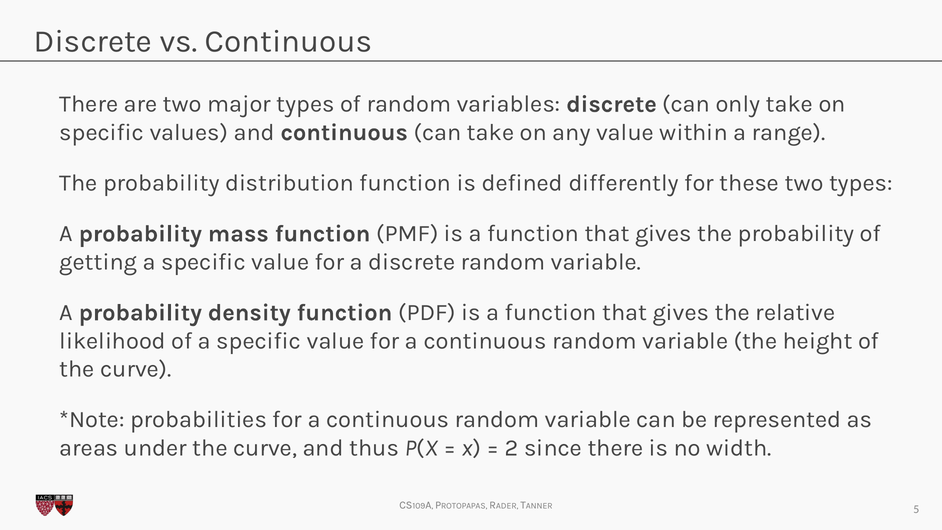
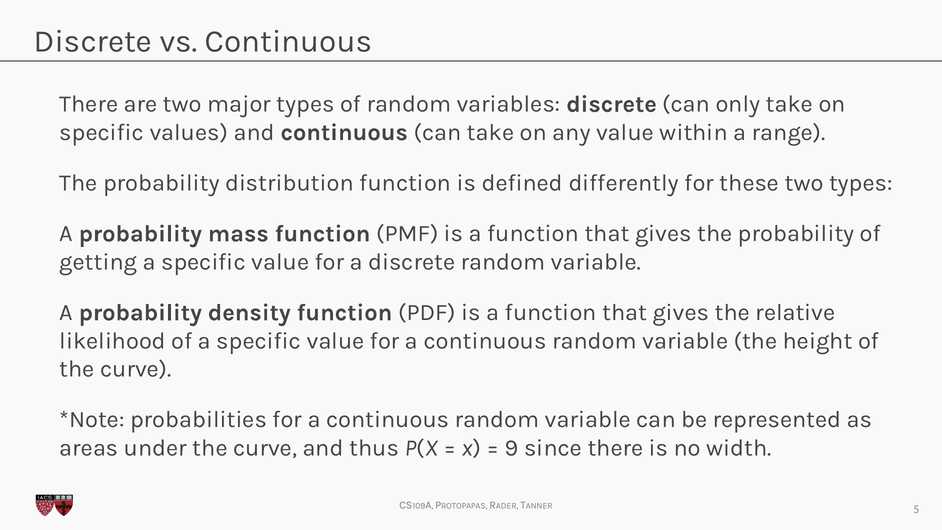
2: 2 -> 9 (511, 448)
